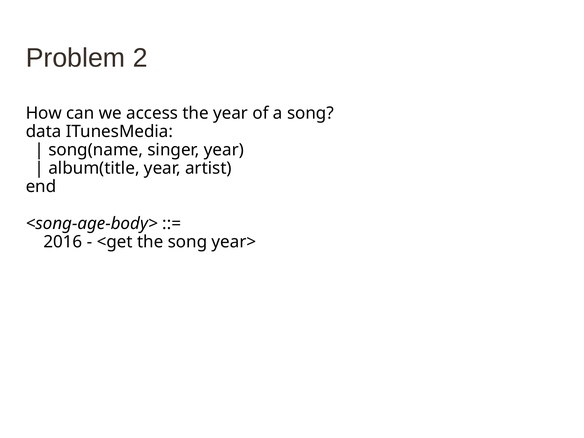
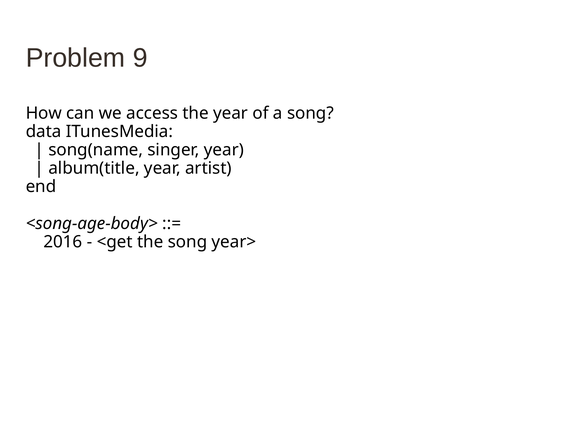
2: 2 -> 9 (140, 58)
